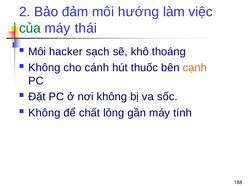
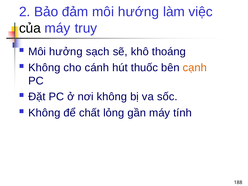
của colour: green -> black (30, 28)
thái: thái -> truy (86, 28)
hacker: hacker -> hưởng (66, 52)
